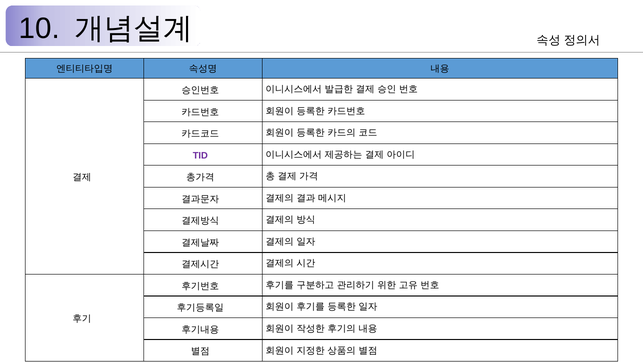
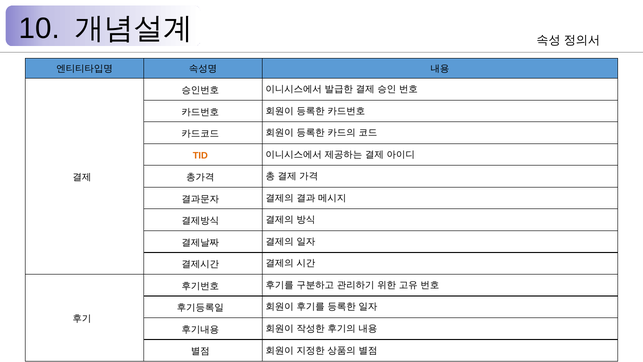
TID colour: purple -> orange (200, 155)
